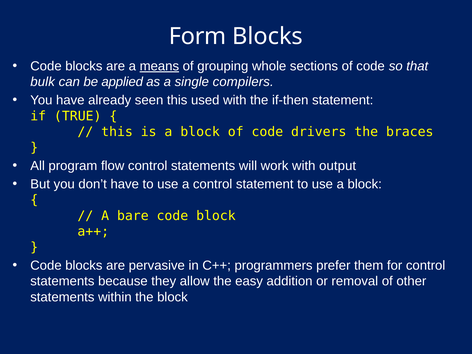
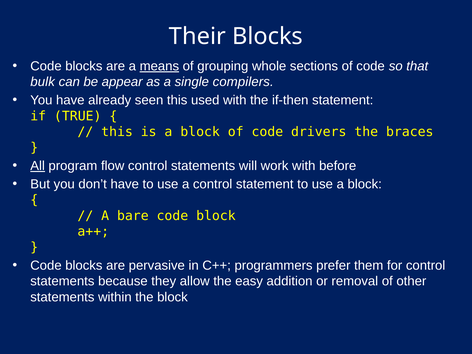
Form: Form -> Their (197, 36)
applied: applied -> appear (122, 82)
All underline: none -> present (38, 166)
output: output -> before (338, 166)
